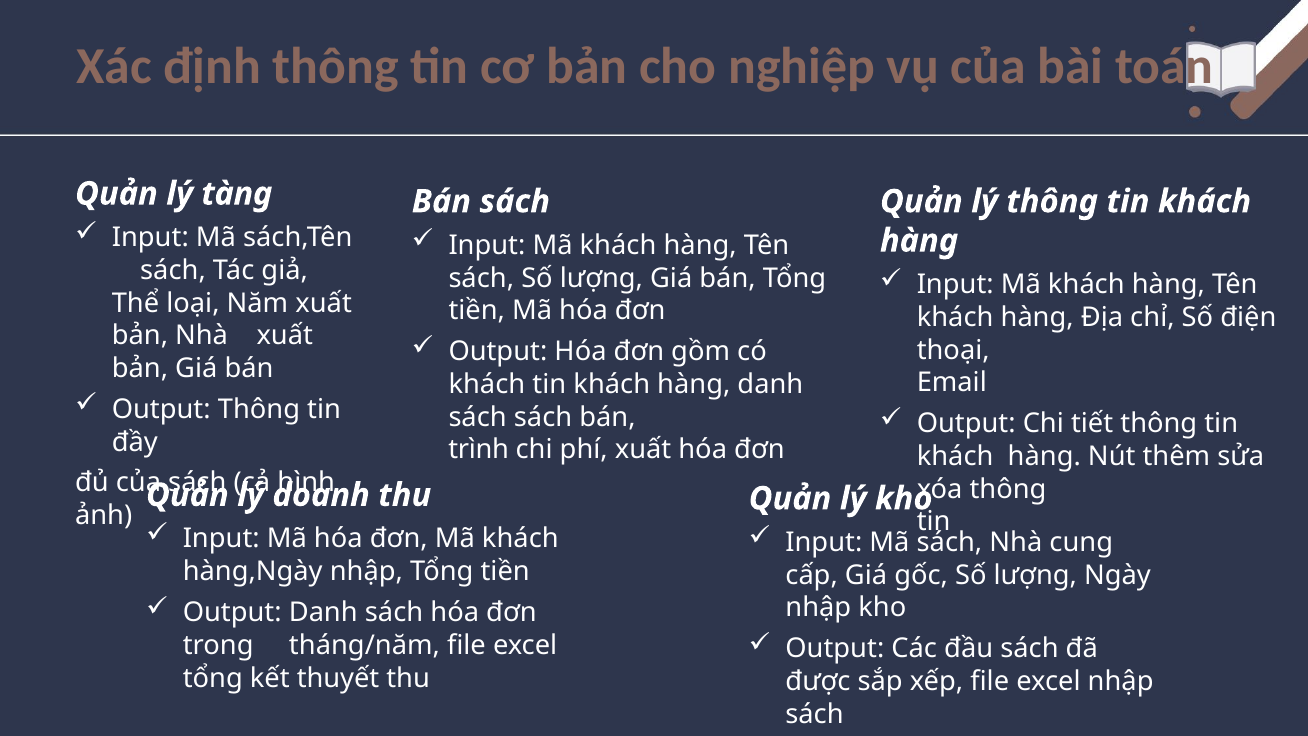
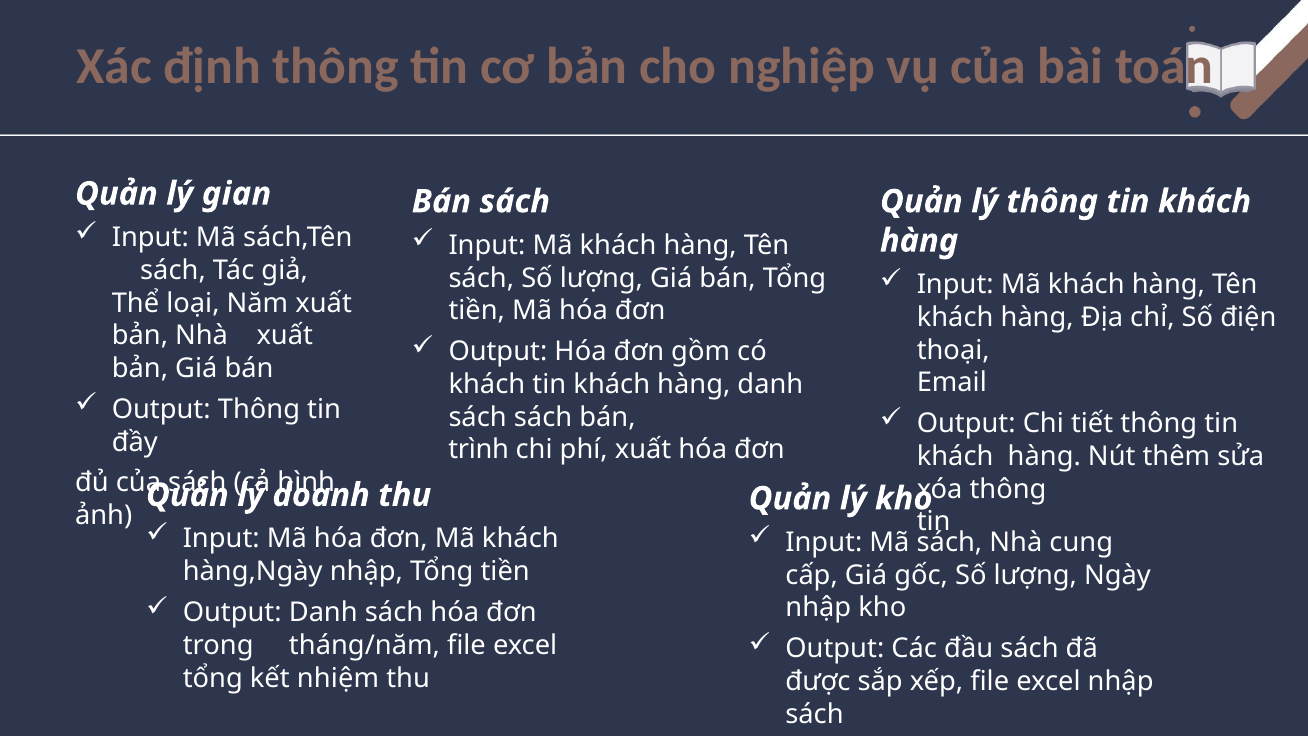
tàng: tàng -> gian (237, 194)
thuyết: thuyết -> nhiệm (338, 678)
